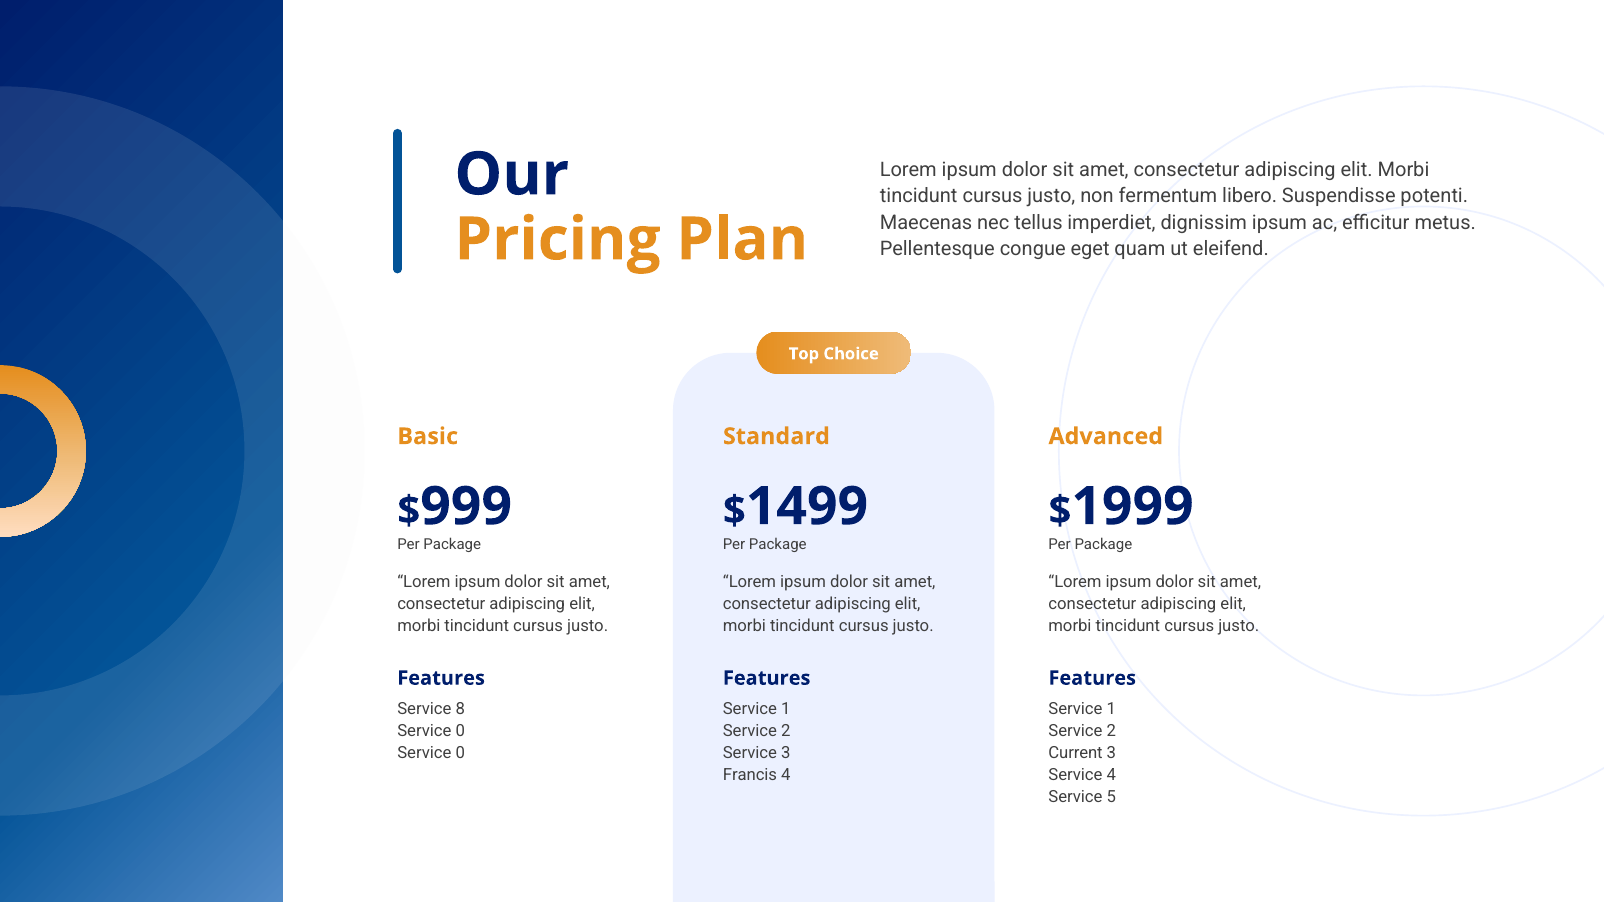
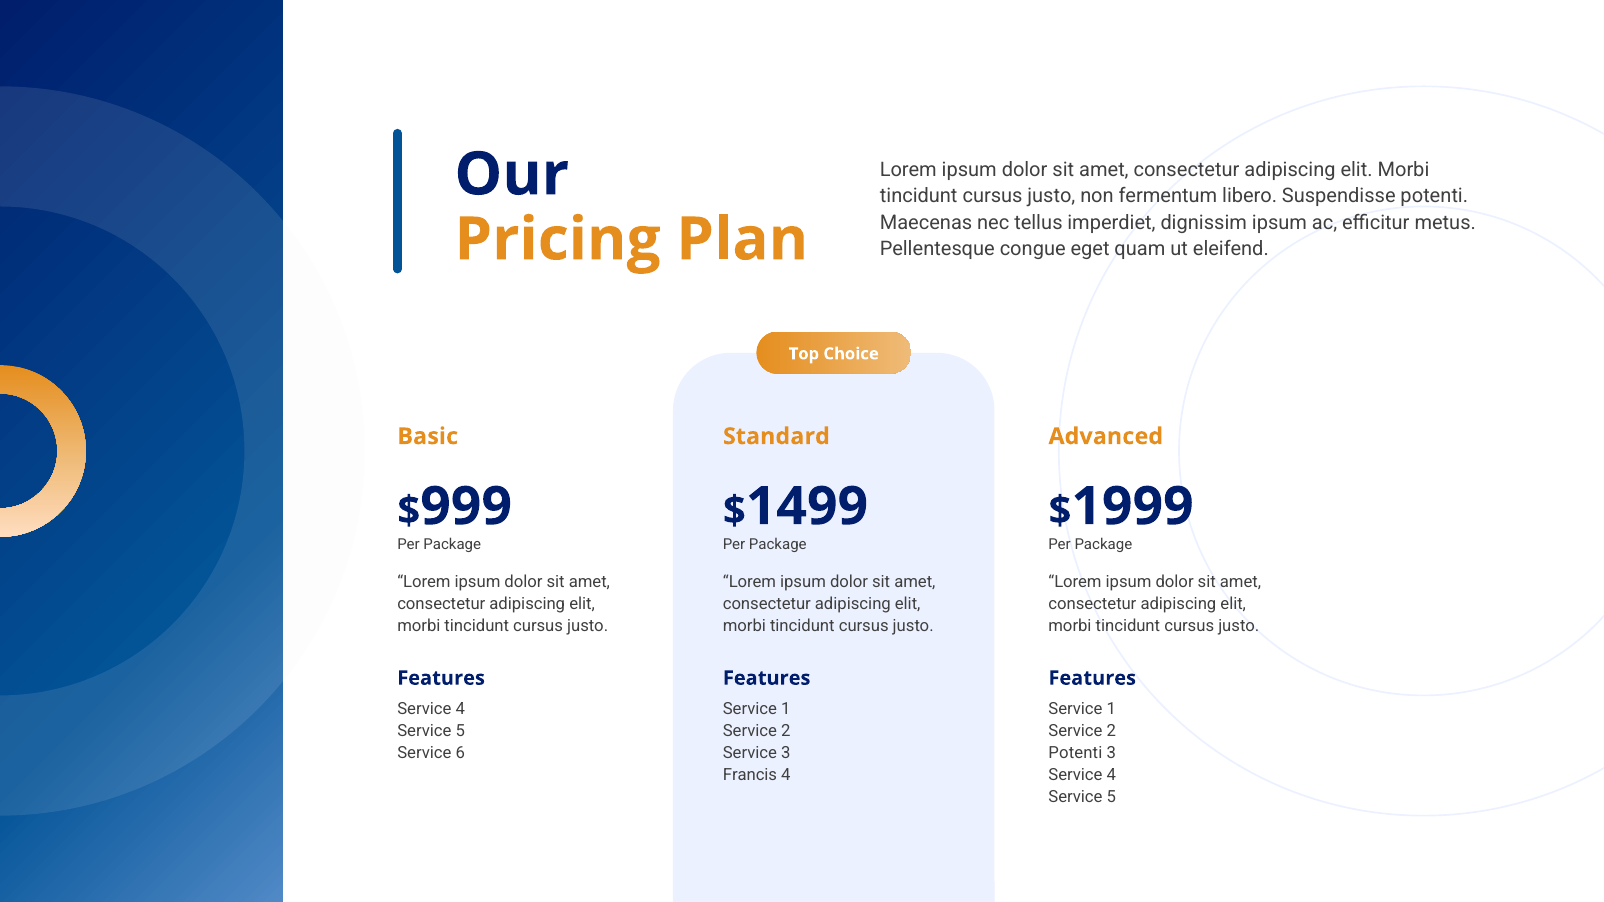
8: 8 -> 4 (460, 709)
0: 0 -> 5 (460, 731)
0: 0 -> 6 (460, 754)
Current: Current -> Potenti (1075, 754)
